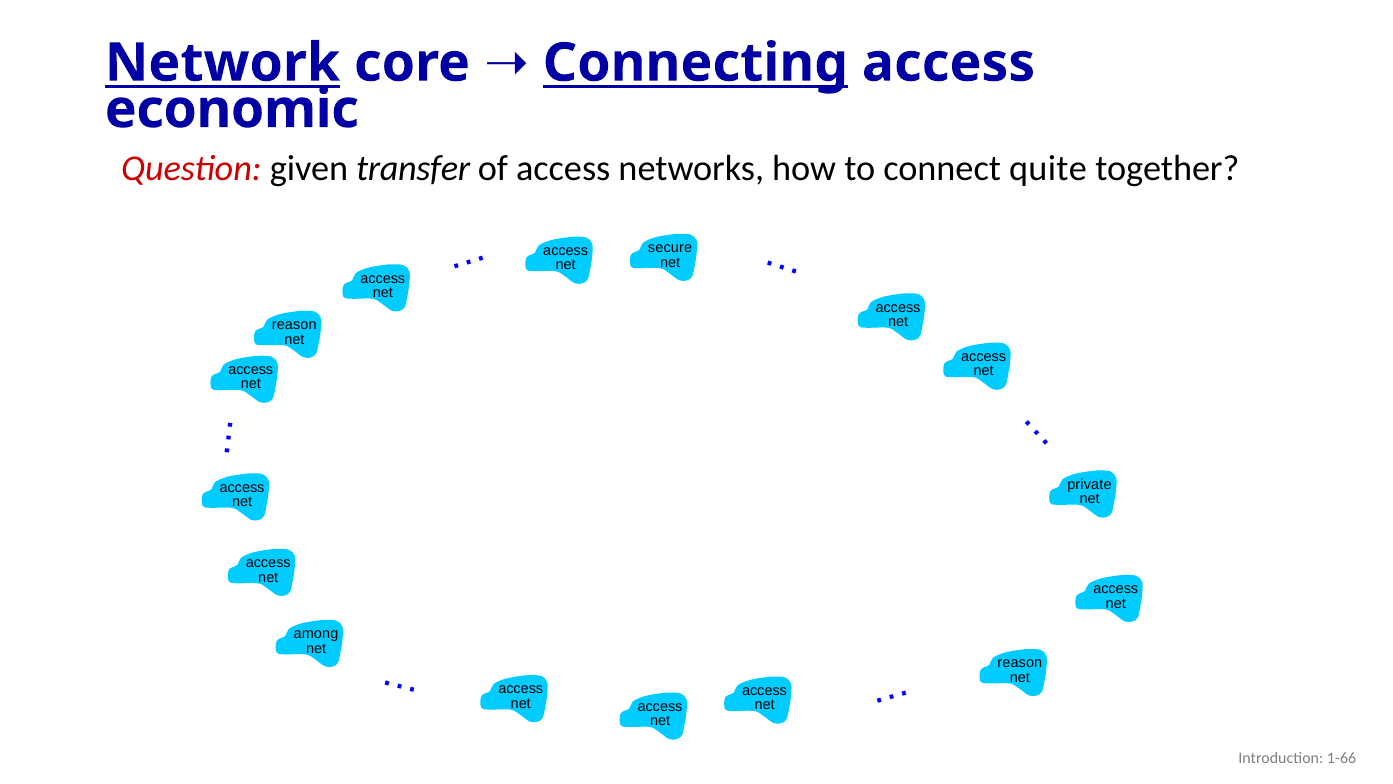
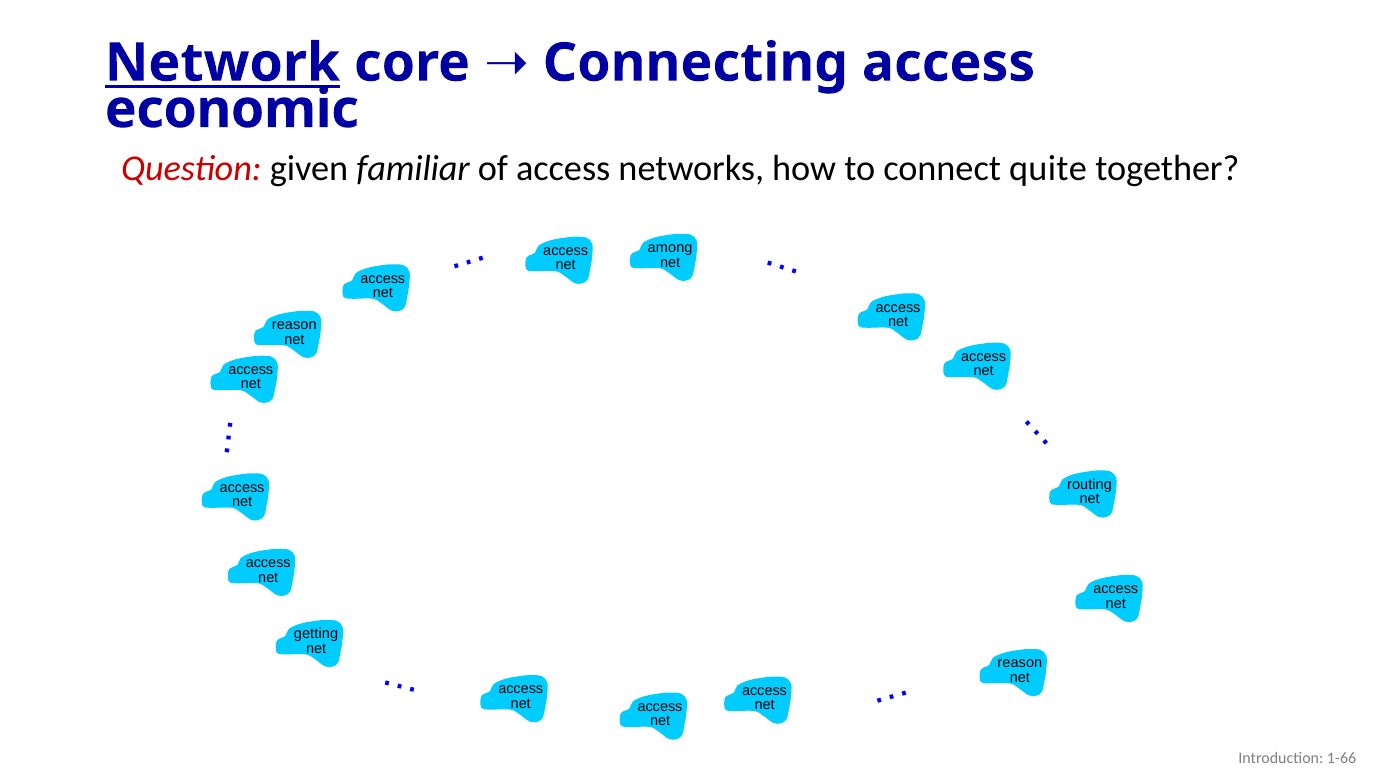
Connecting underline: present -> none (695, 63)
transfer: transfer -> familiar (413, 168)
secure: secure -> among (670, 248)
private: private -> routing (1090, 484)
among: among -> getting (316, 634)
